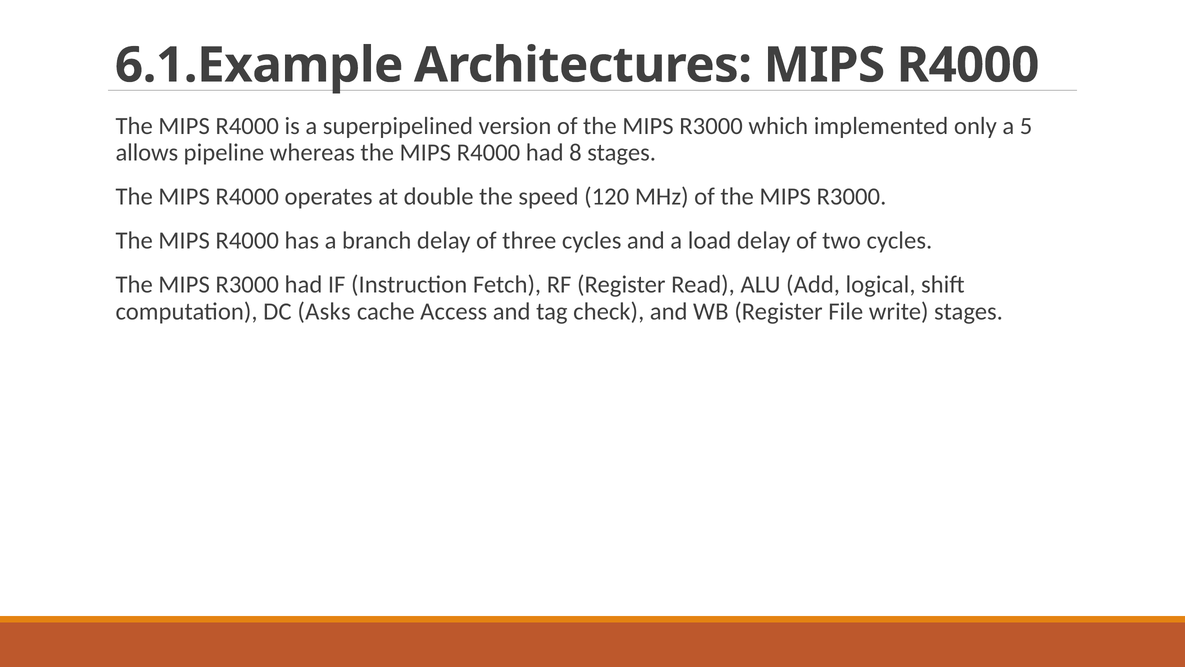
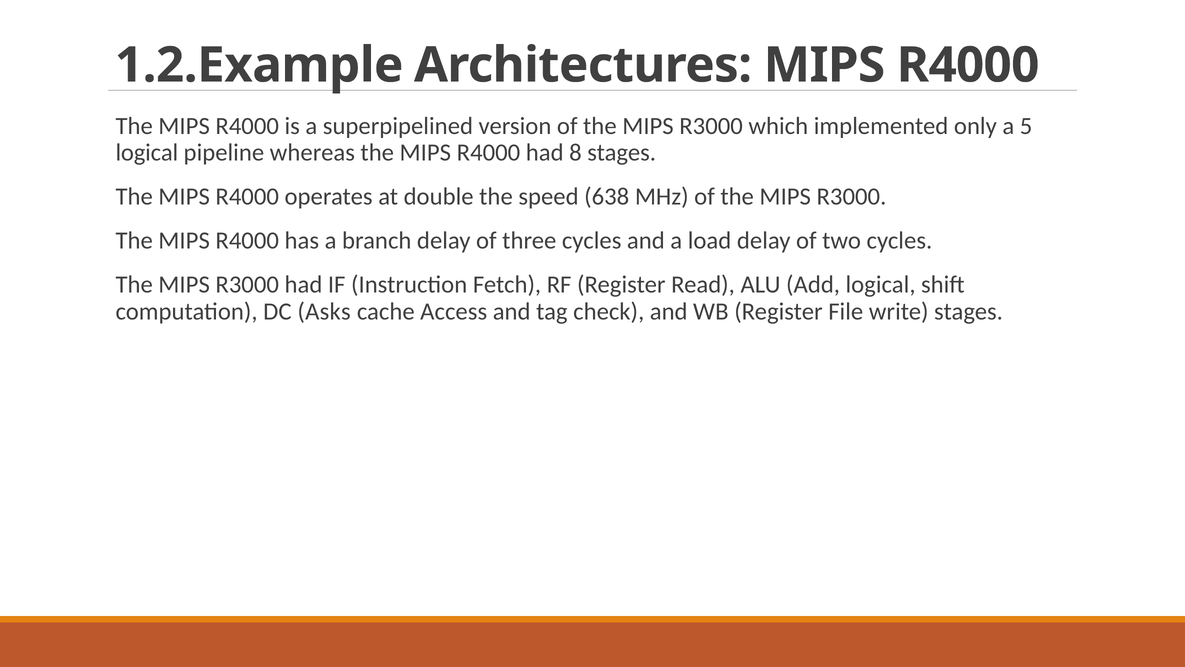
6.1.Example: 6.1.Example -> 1.2.Example (259, 65)
allows: allows -> logical (147, 153)
120: 120 -> 638 (607, 197)
